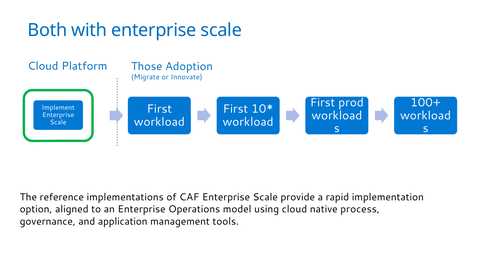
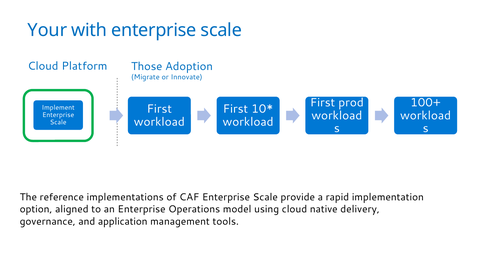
Both: Both -> Your (47, 30)
process: process -> delivery (360, 209)
